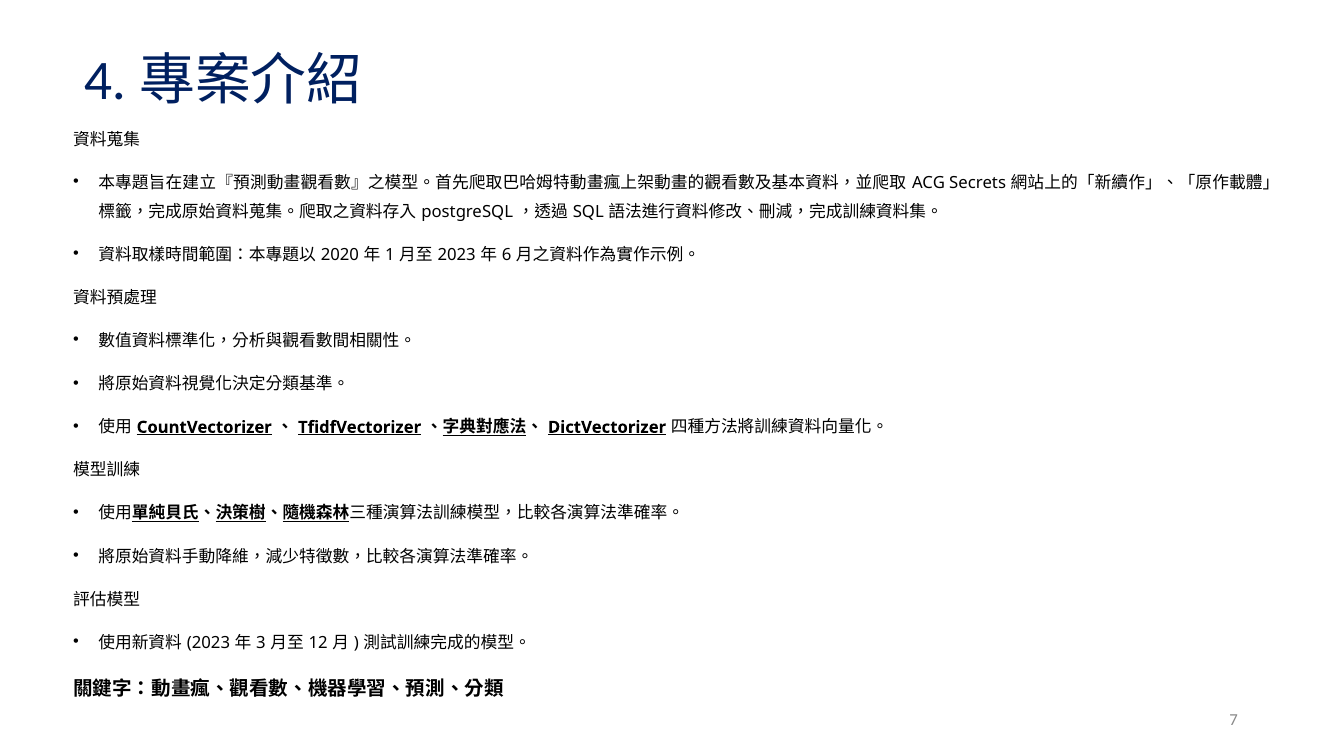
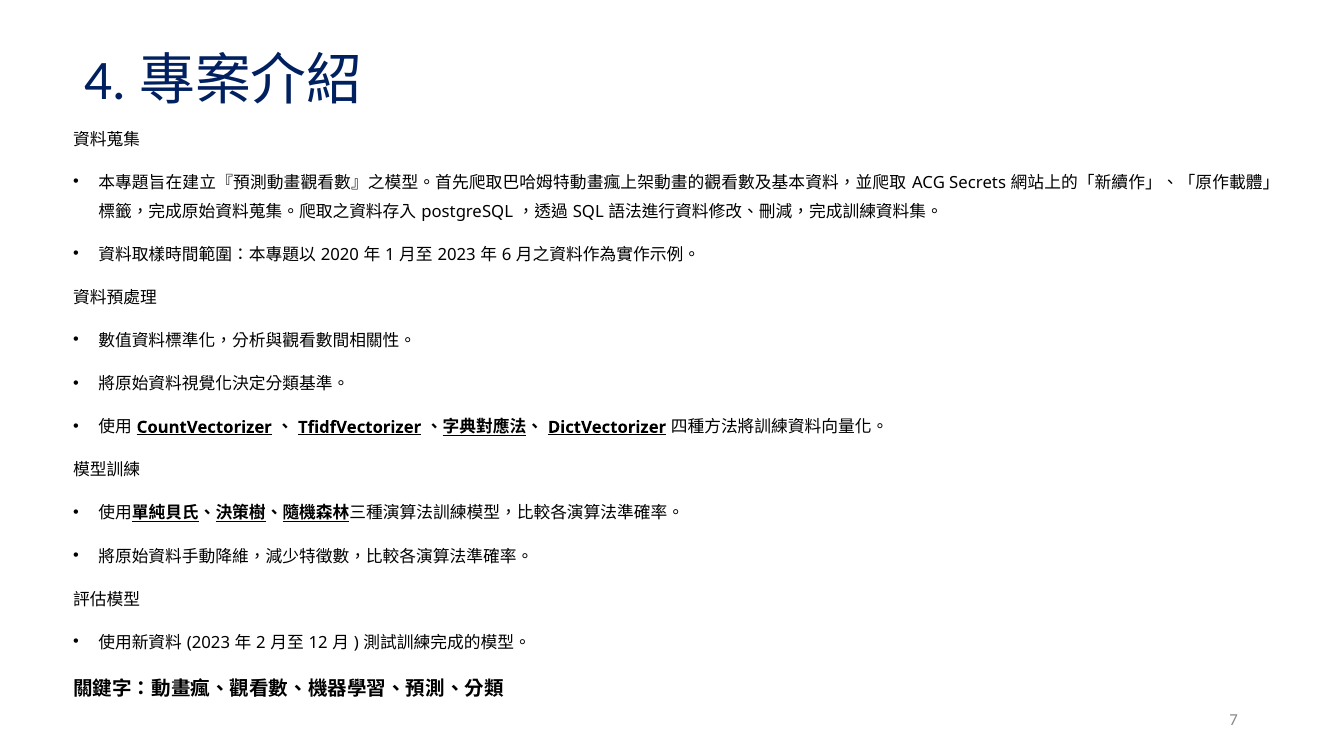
3: 3 -> 2 (261, 643)
